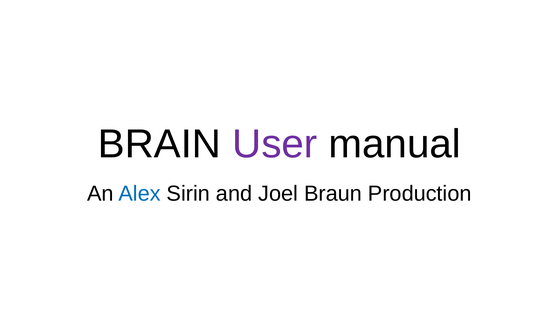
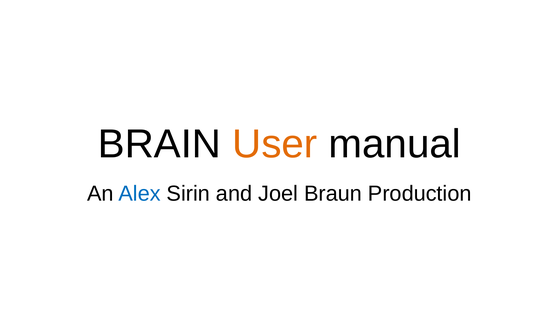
User colour: purple -> orange (275, 144)
